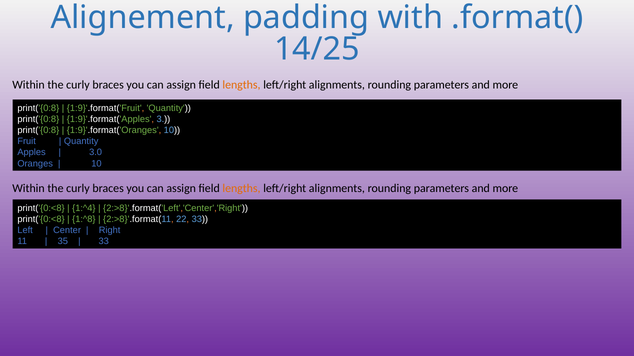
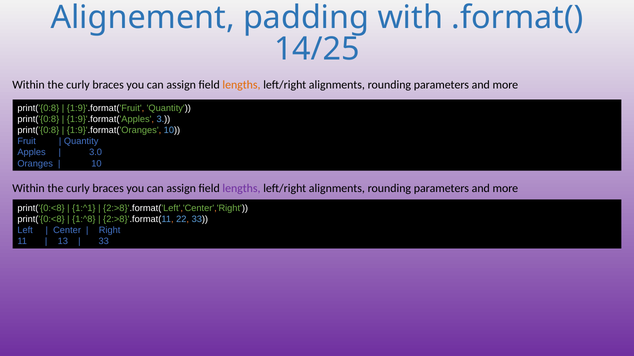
lengths colour: orange -> purple (241, 189)
1:^4: 1:^4 -> 1:^1 (84, 208)
35: 35 -> 13 (63, 242)
